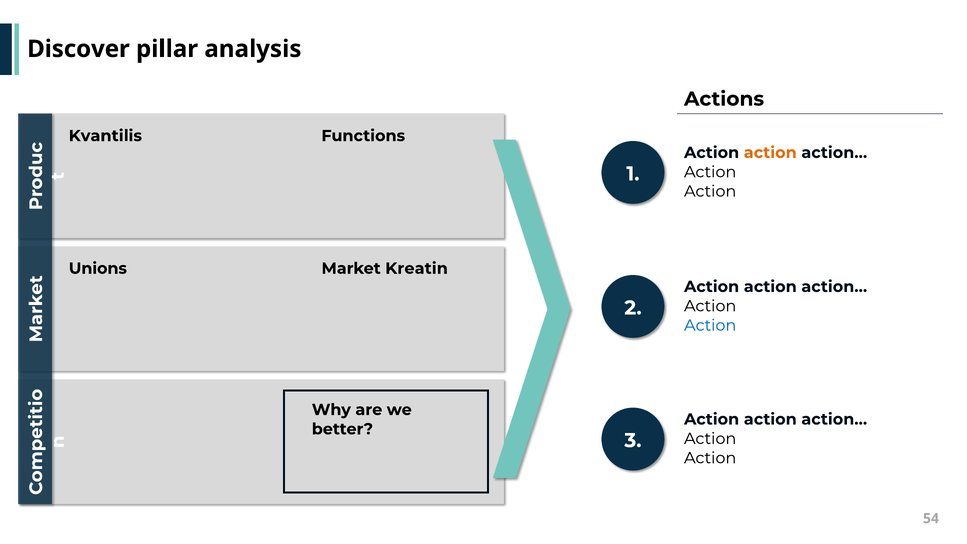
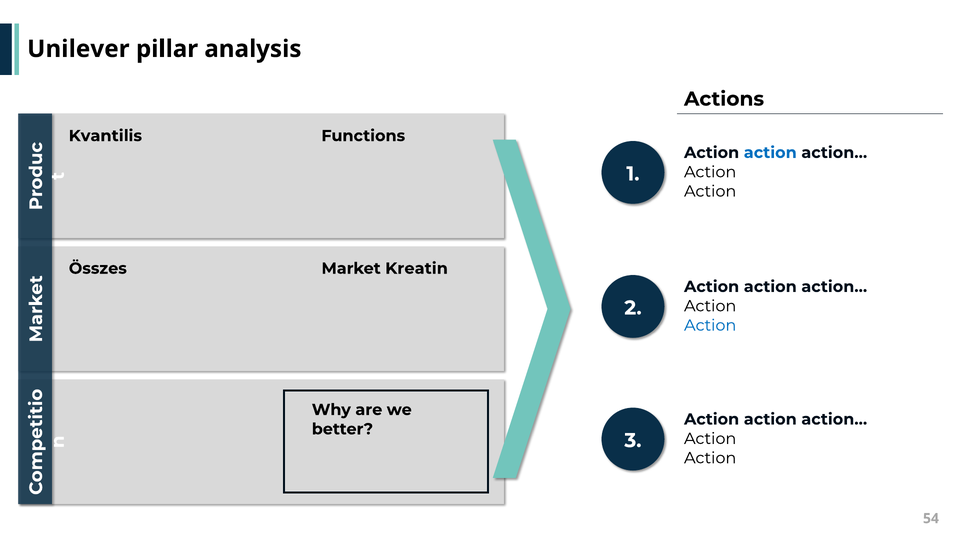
Discover: Discover -> Unilever (78, 49)
action colour: orange -> blue (770, 153)
Unions: Unions -> Összes (98, 268)
